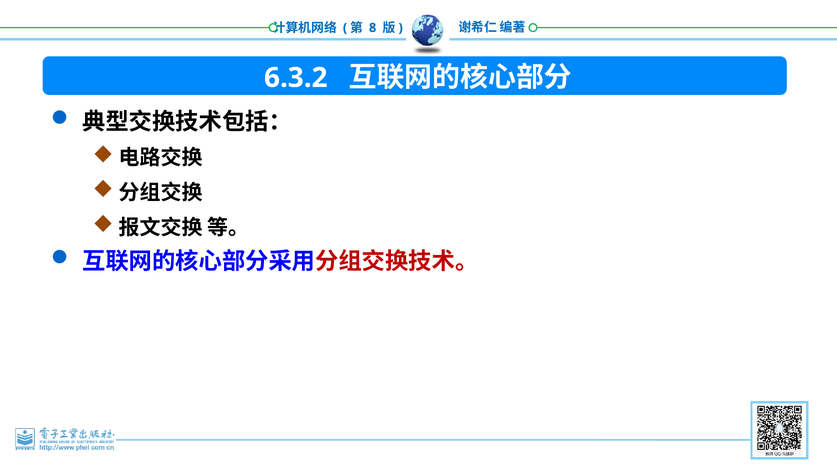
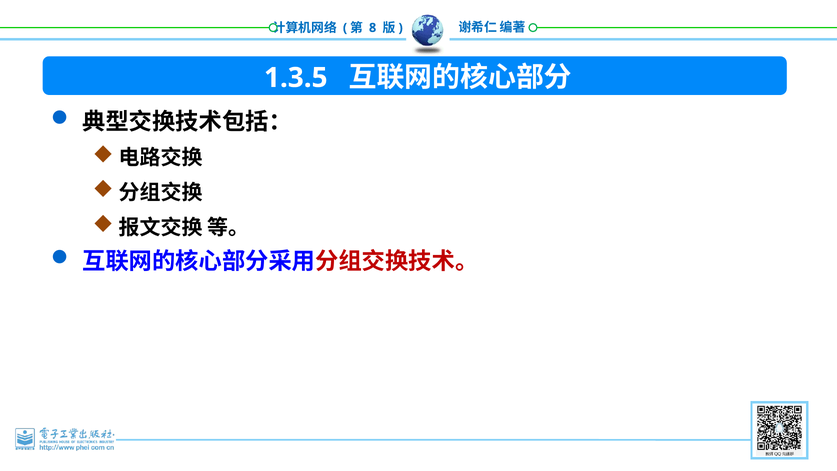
6.3.2: 6.3.2 -> 1.3.5 (296, 78)
